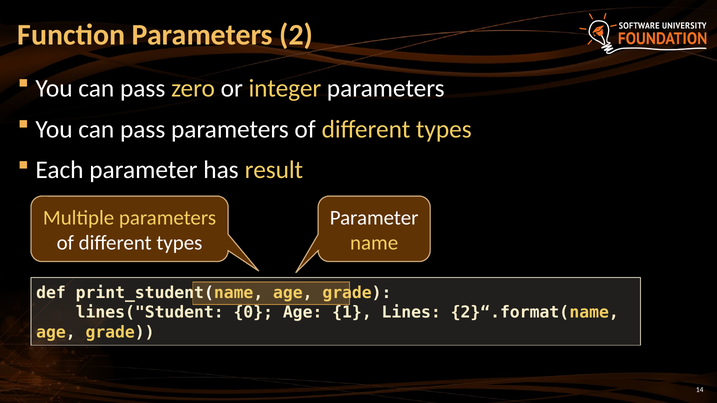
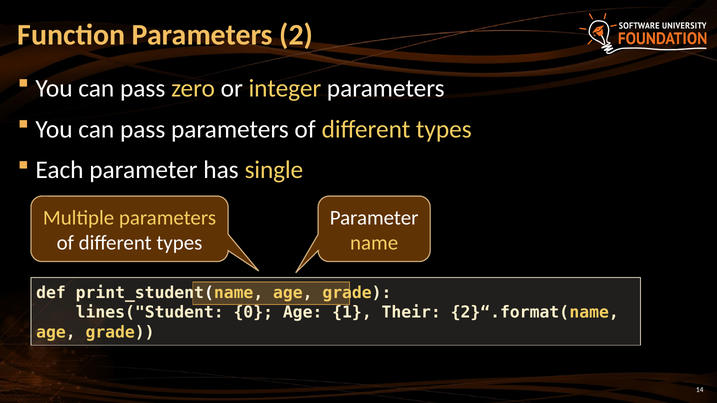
result: result -> single (274, 170)
Lines: Lines -> Their (411, 313)
